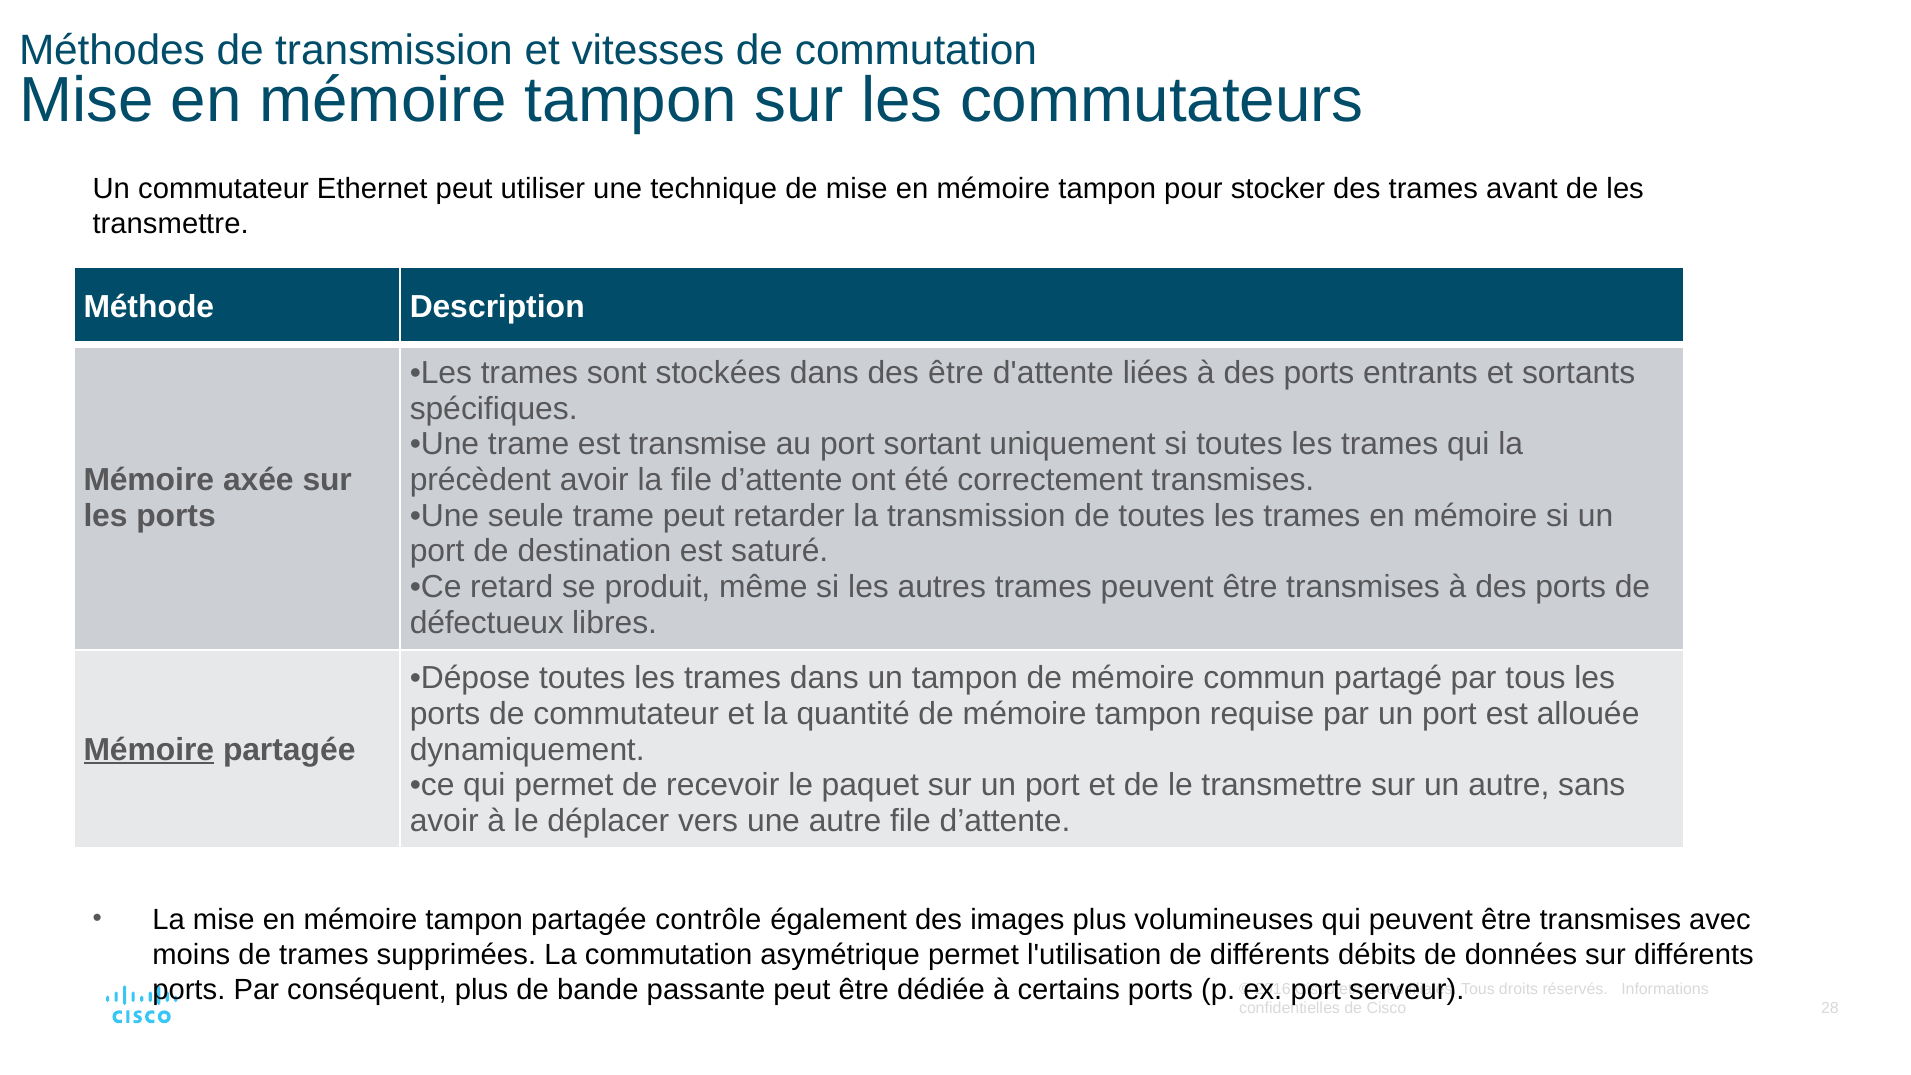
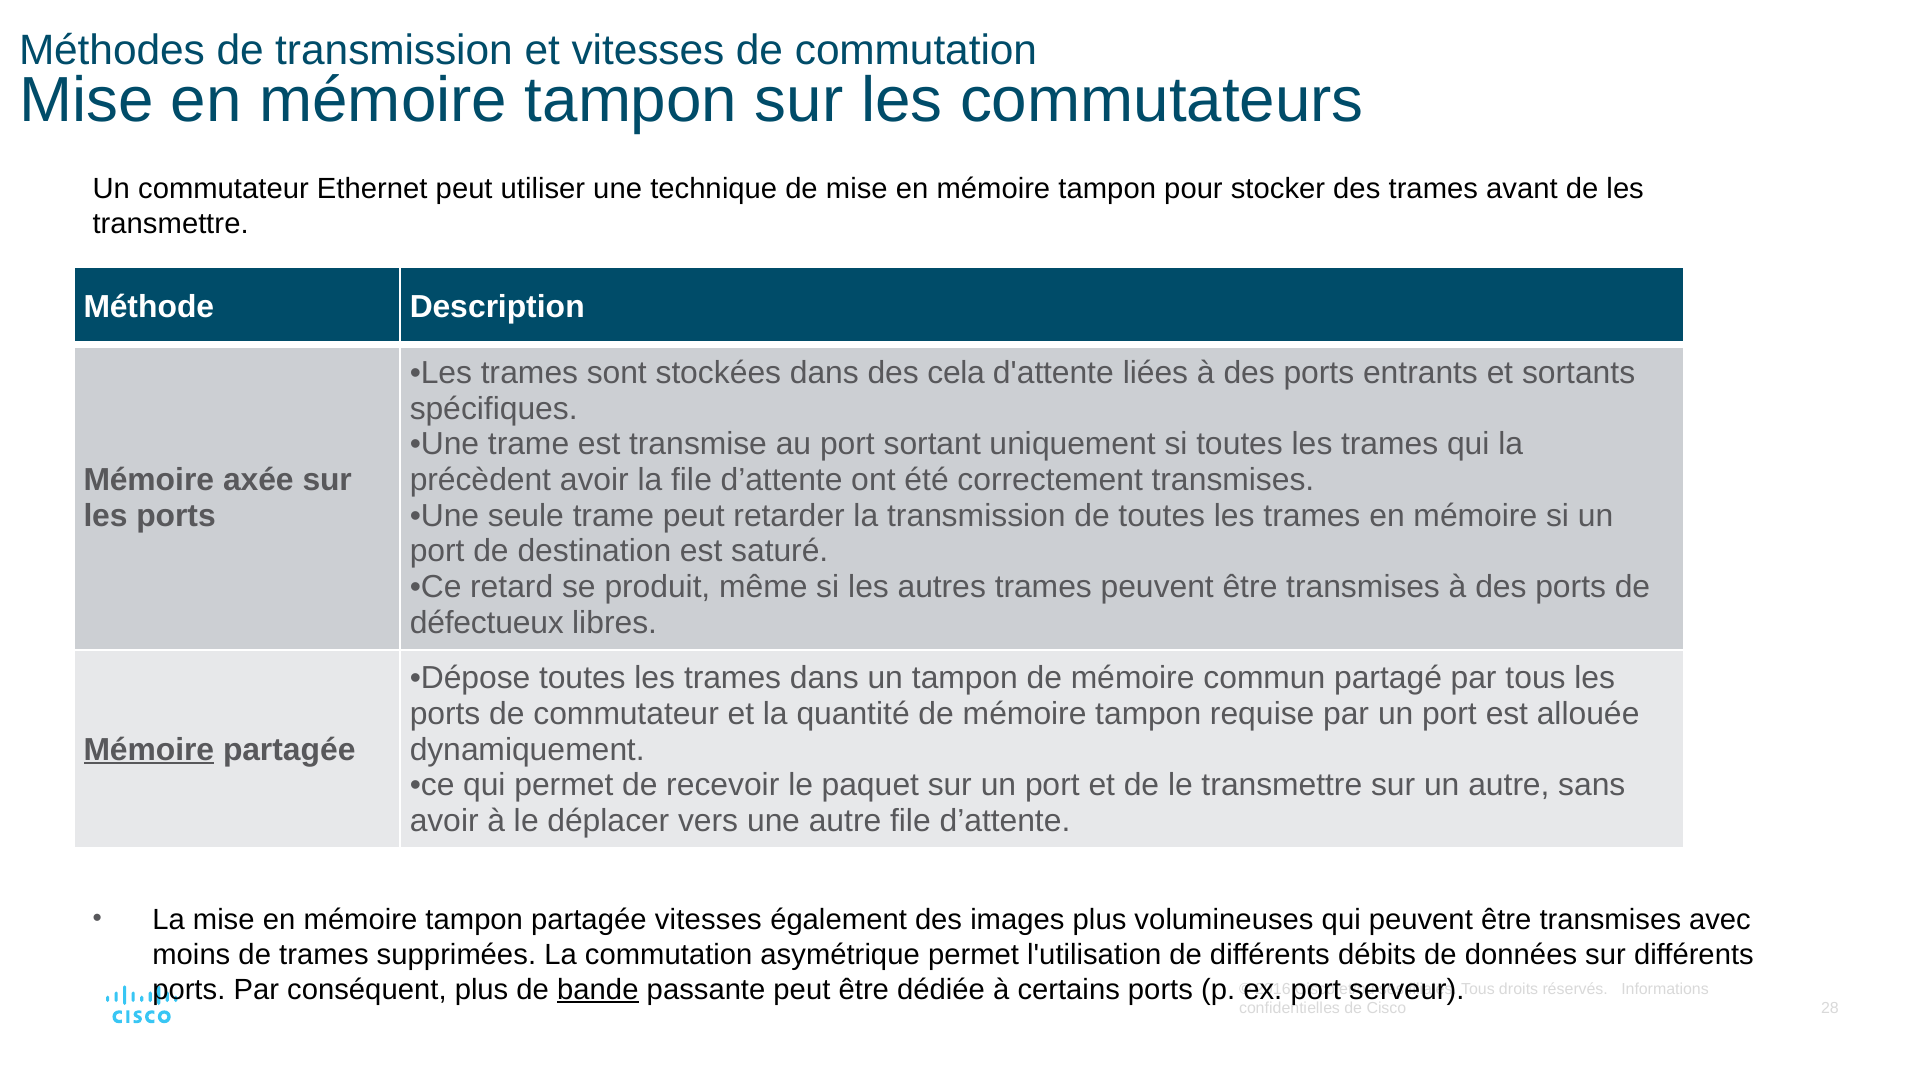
des être: être -> cela (956, 373)
partagée contrôle: contrôle -> vitesses (708, 920)
bande underline: none -> present (598, 990)
